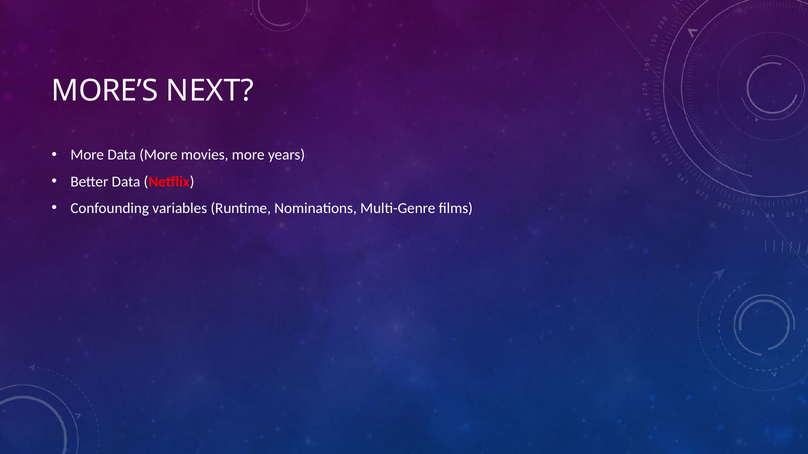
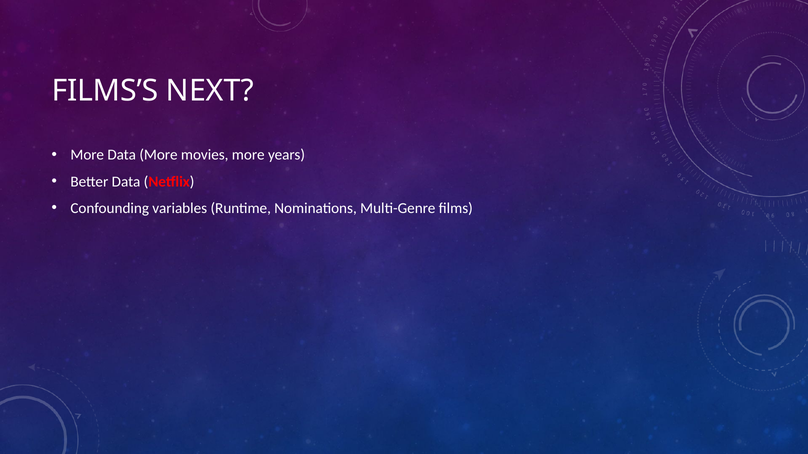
MORE’S: MORE’S -> FILMS’S (105, 91)
